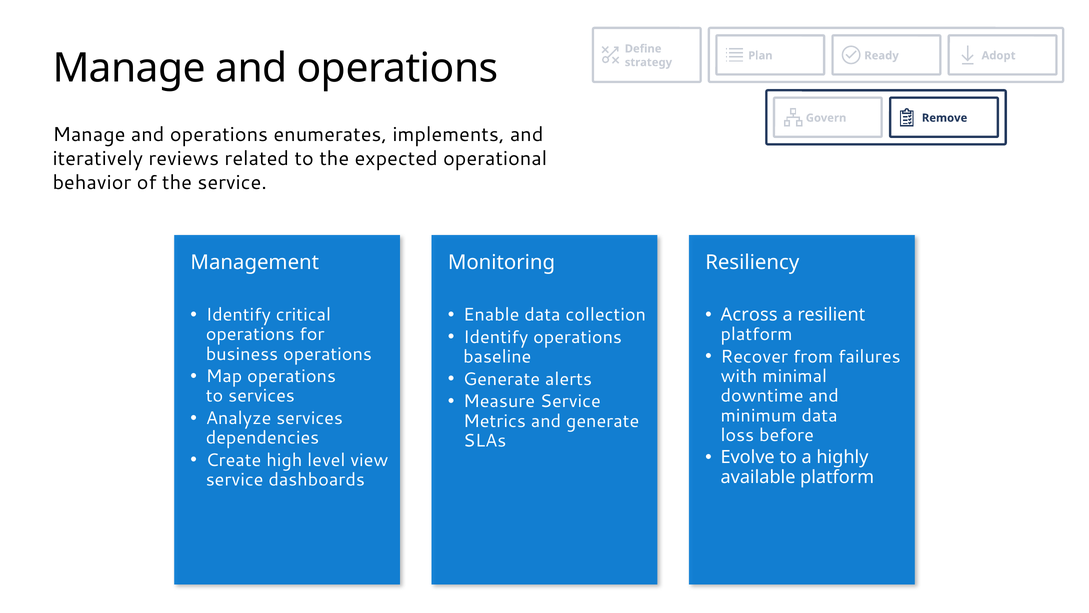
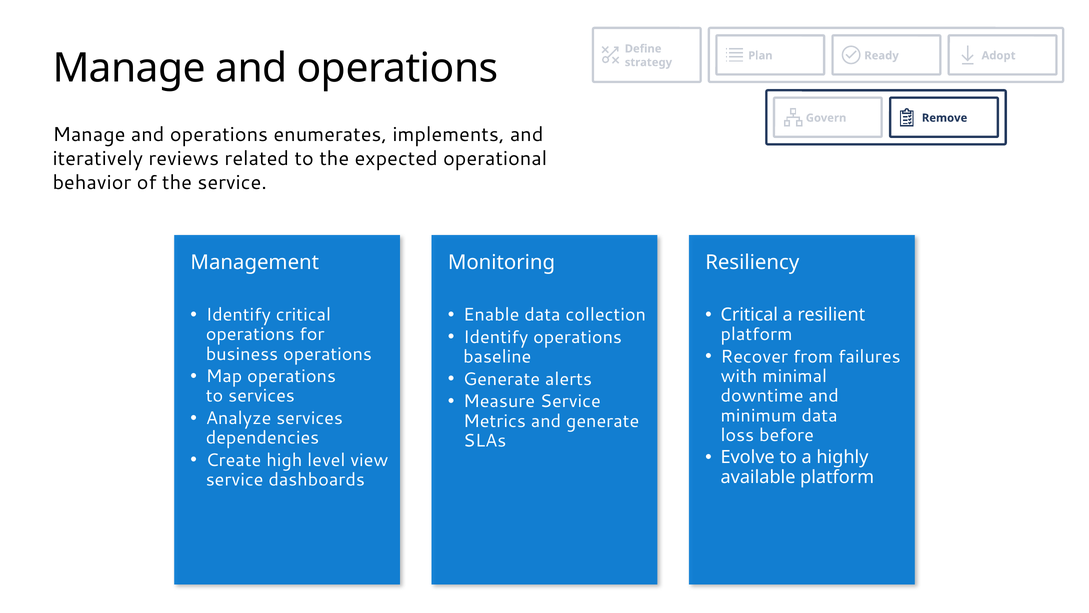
Across: Across -> Critical (749, 315)
